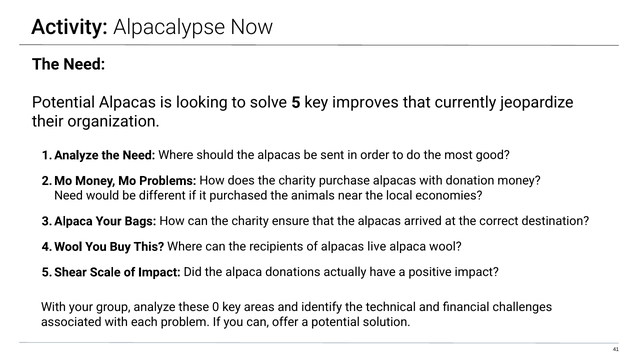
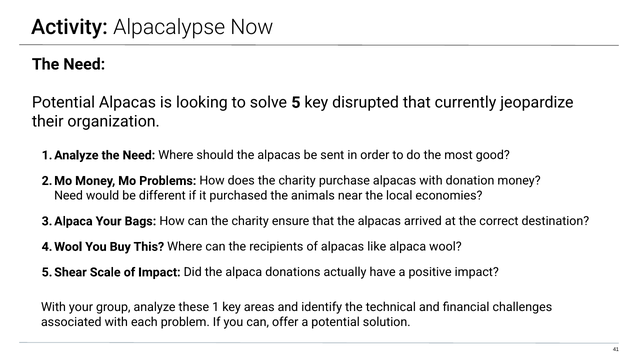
improves: improves -> disrupted (366, 103)
live: live -> like (377, 247)
0: 0 -> 1 (216, 307)
